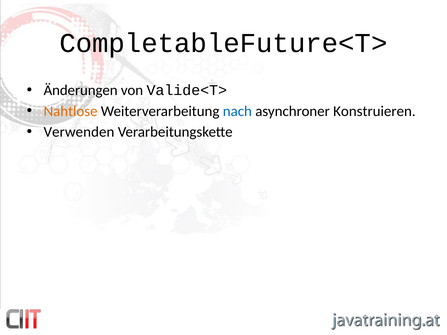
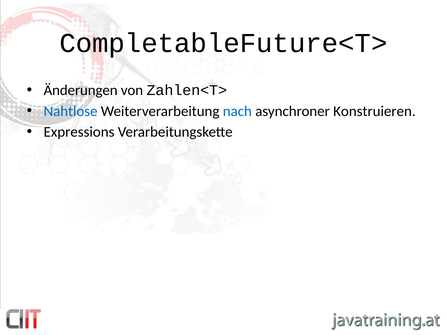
Valide<T>: Valide<T> -> Zahlen<T> (187, 90)
Nahtlose colour: orange -> blue (71, 111)
Verwenden: Verwenden -> Expressions (79, 132)
